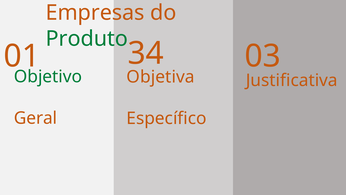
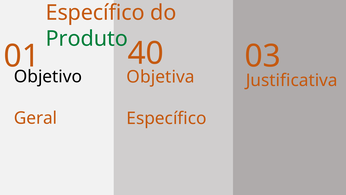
Empresas: Empresas -> Específico (95, 13)
34: 34 -> 40 (146, 53)
Objetivo colour: green -> black (48, 77)
